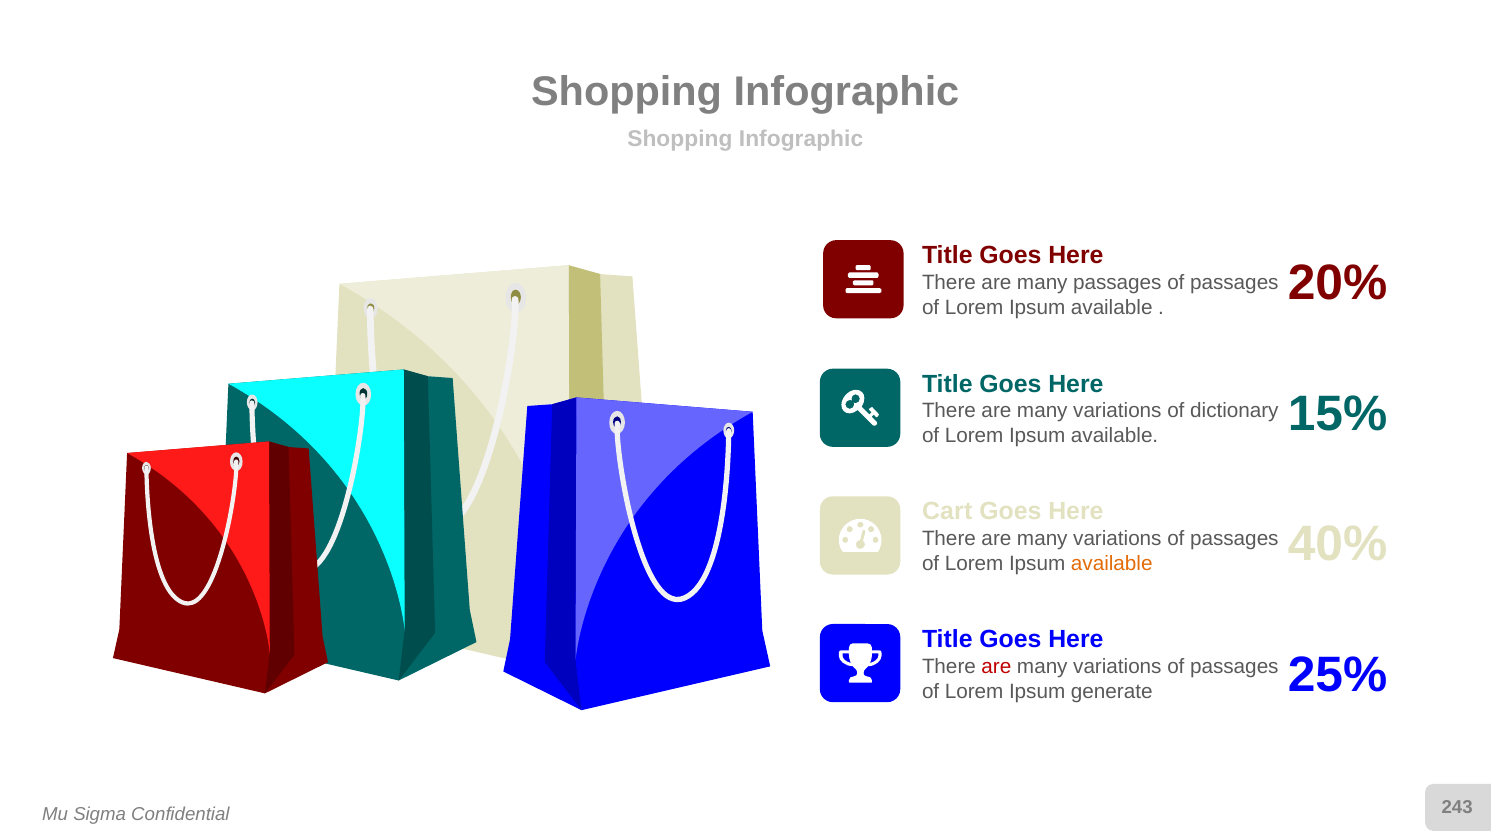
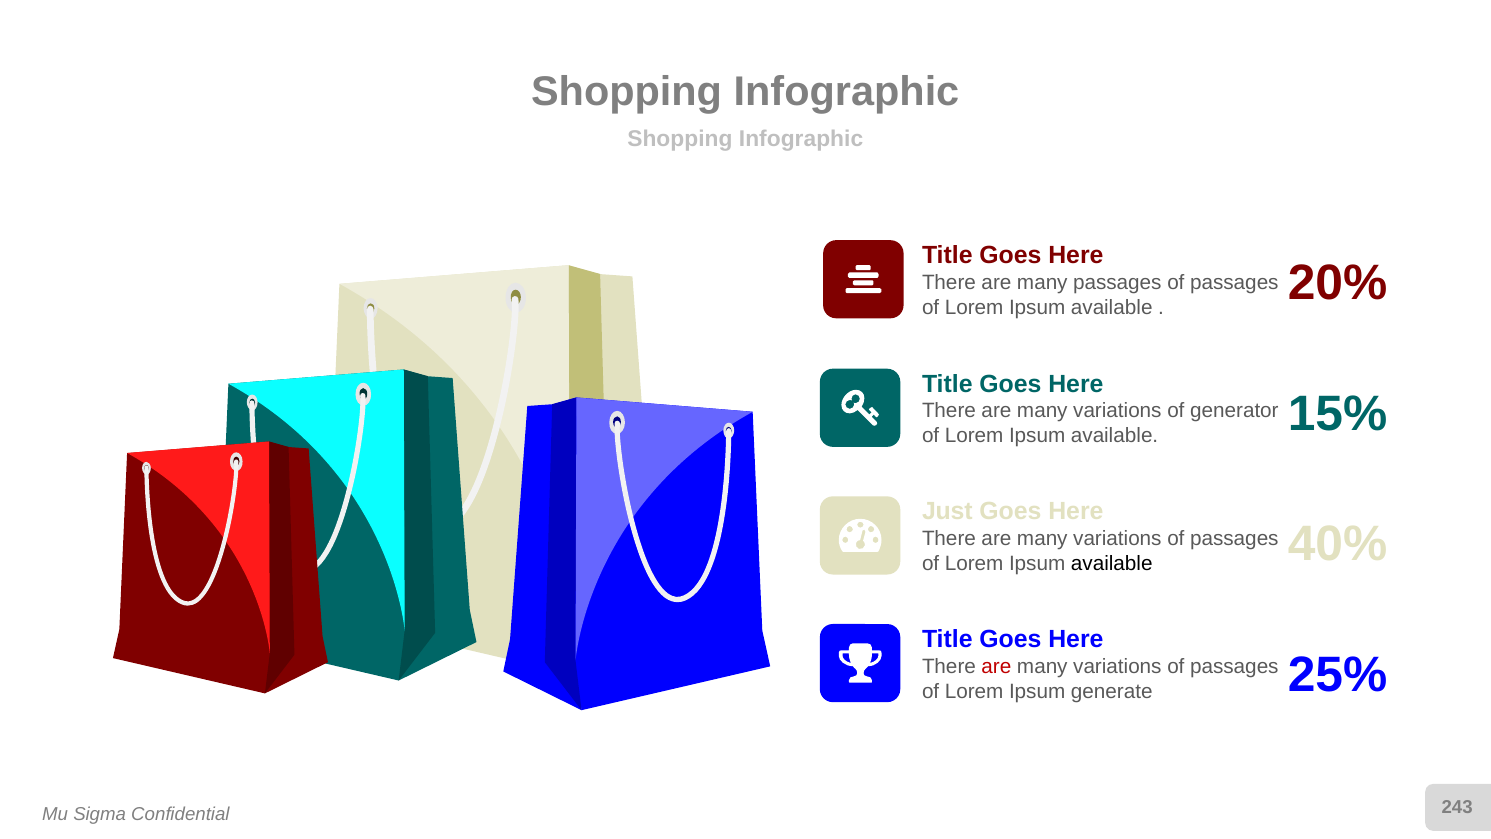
dictionary: dictionary -> generator (1234, 411)
Cart: Cart -> Just (947, 511)
available colour: orange -> black (1112, 563)
